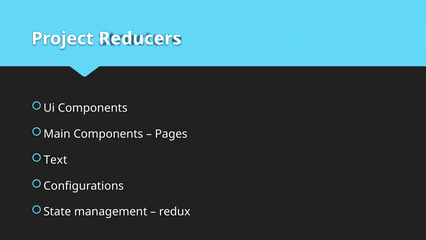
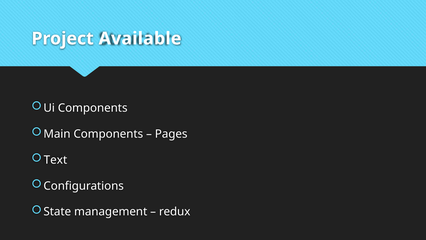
Reducers: Reducers -> Available (140, 39)
